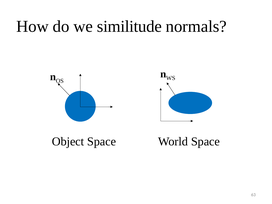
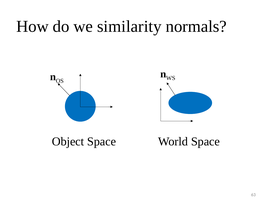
similitude: similitude -> similarity (129, 26)
